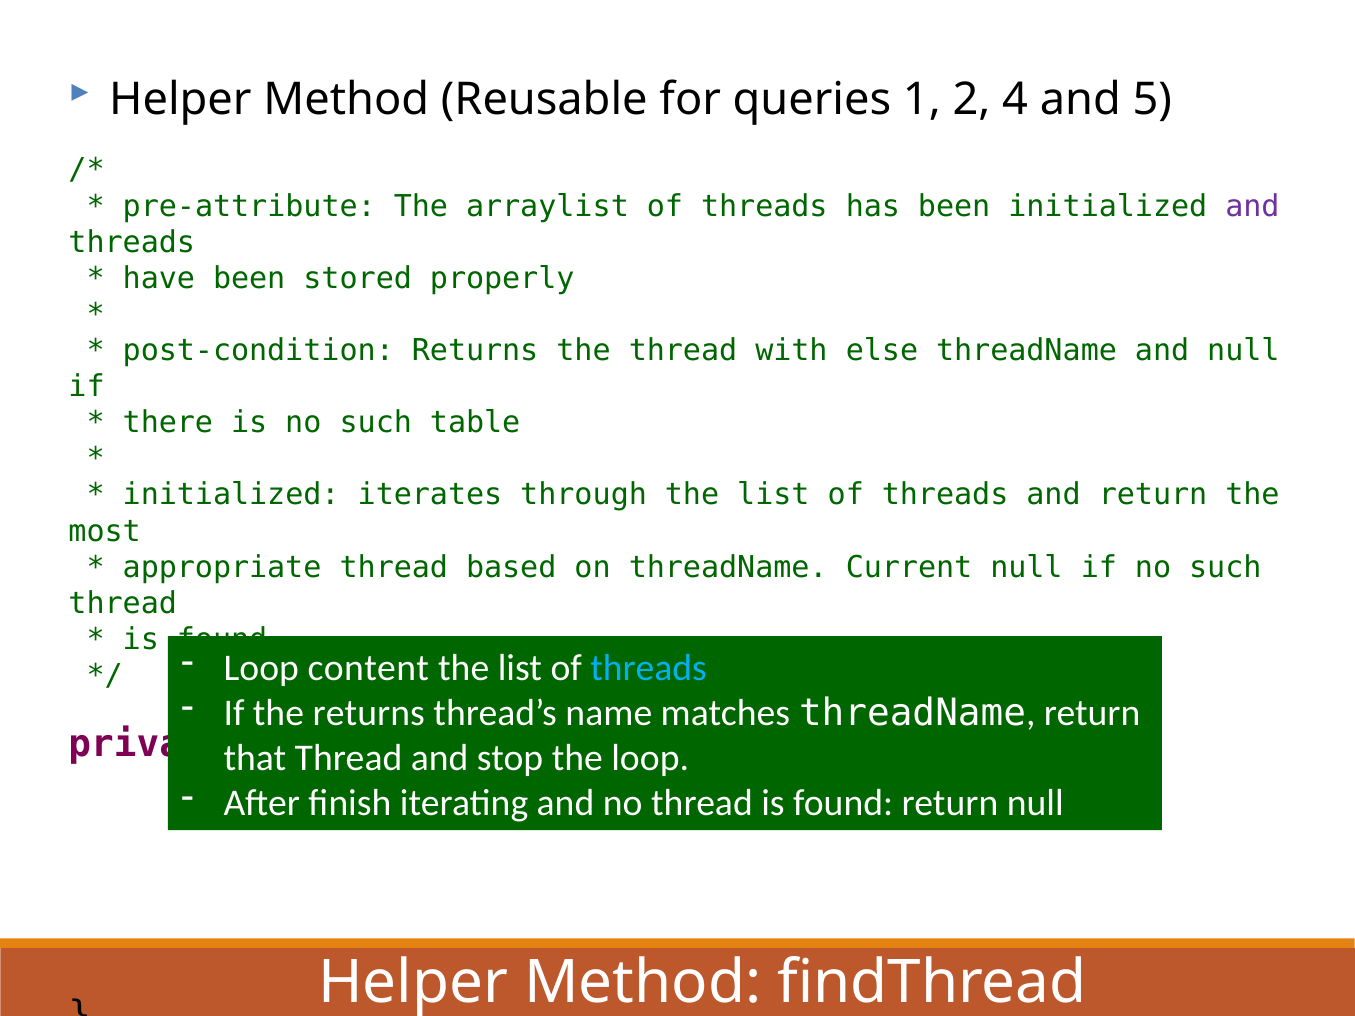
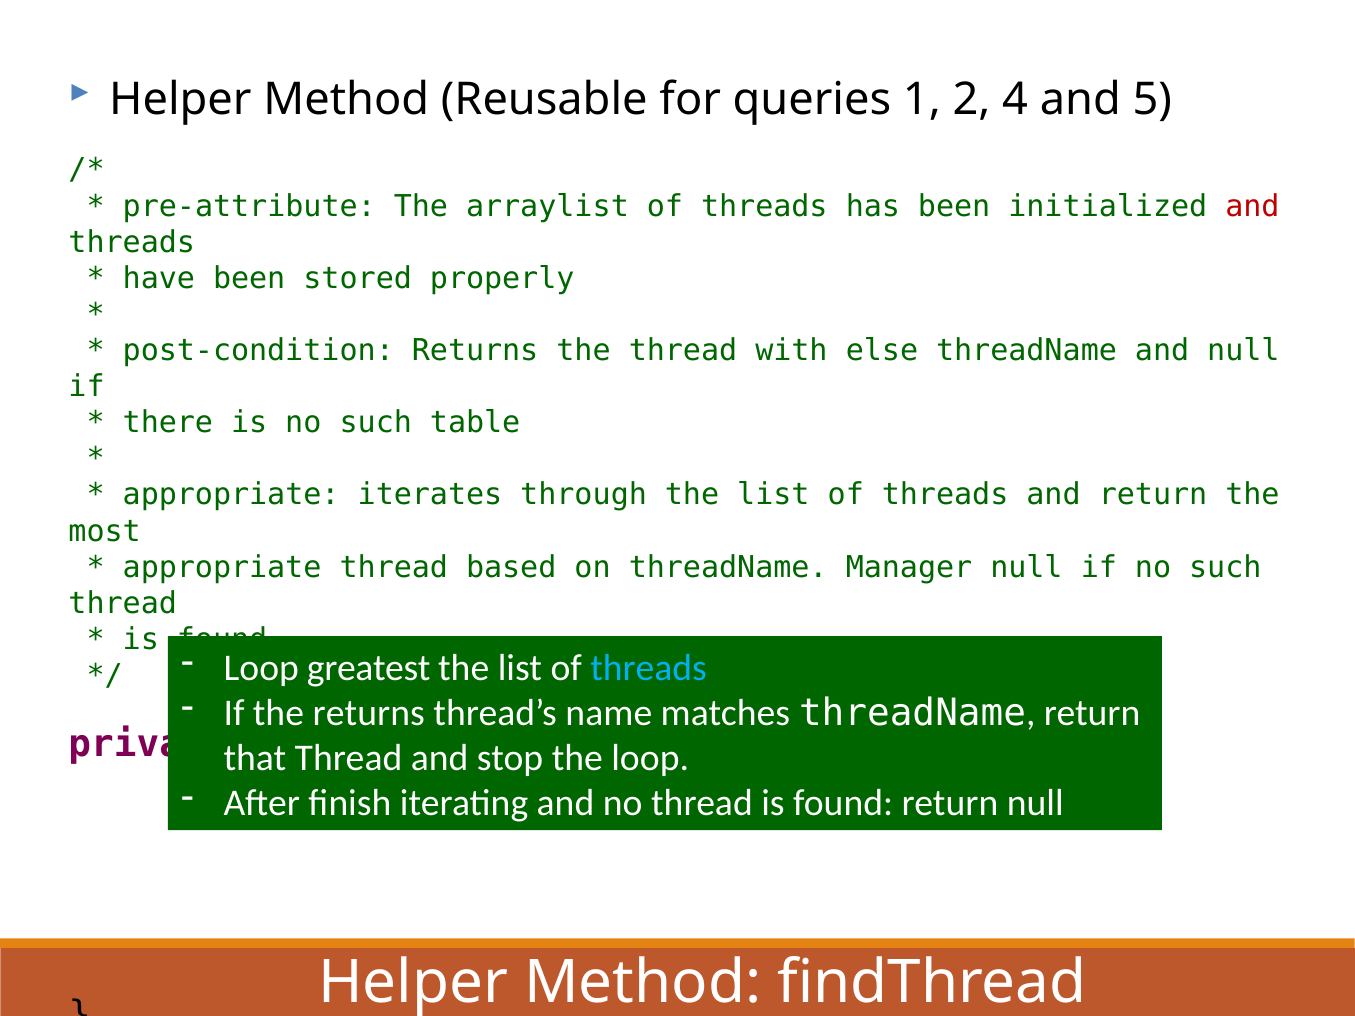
and colour: purple -> red (1252, 206)
initialized: initialized -> appropriate (231, 495)
Current: Current -> Manager (909, 567)
content: content -> greatest (369, 668)
